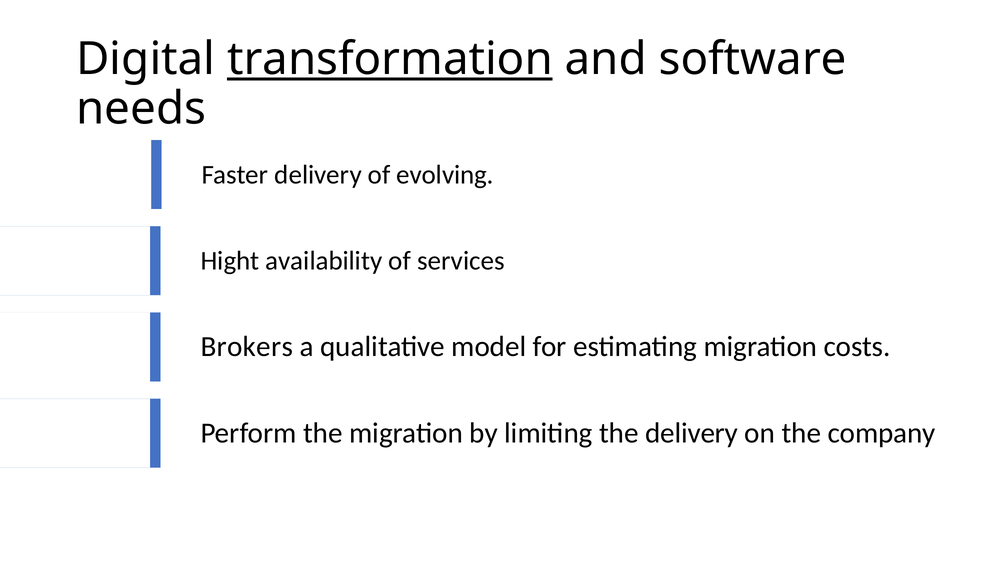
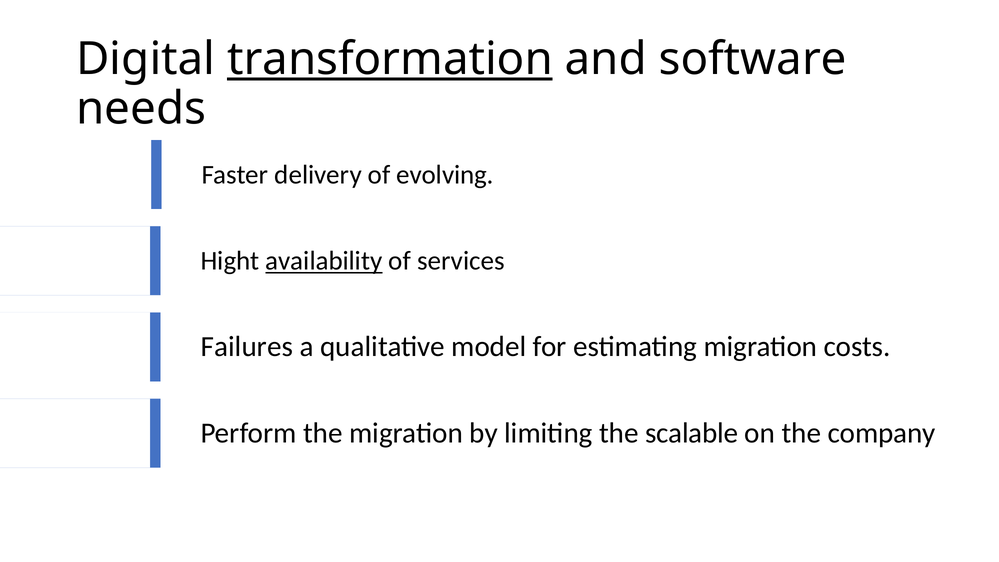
availability underline: none -> present (324, 261)
Brokers: Brokers -> Failures (247, 347)
the delivery: delivery -> scalable (692, 433)
